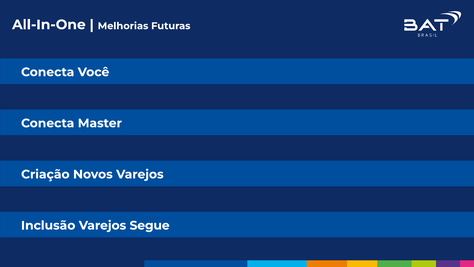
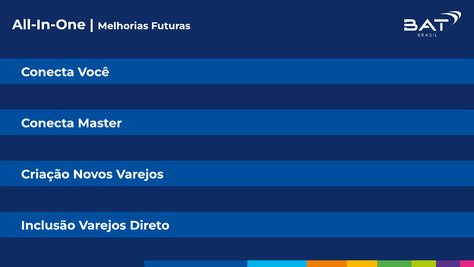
Segue: Segue -> Direto (150, 225)
